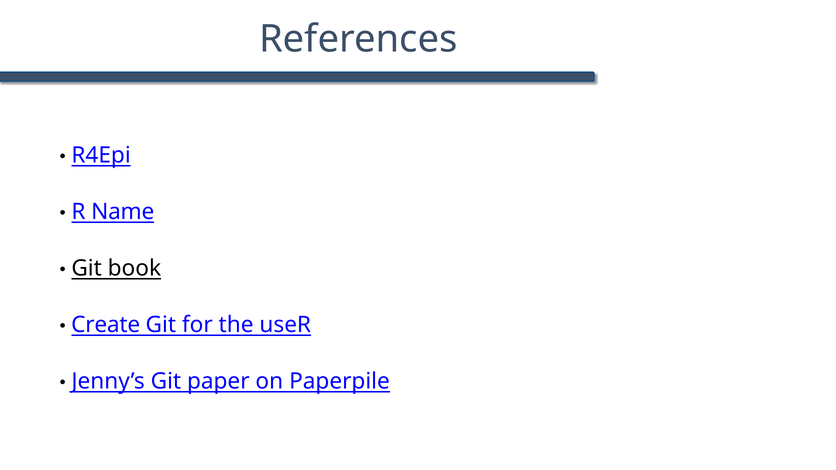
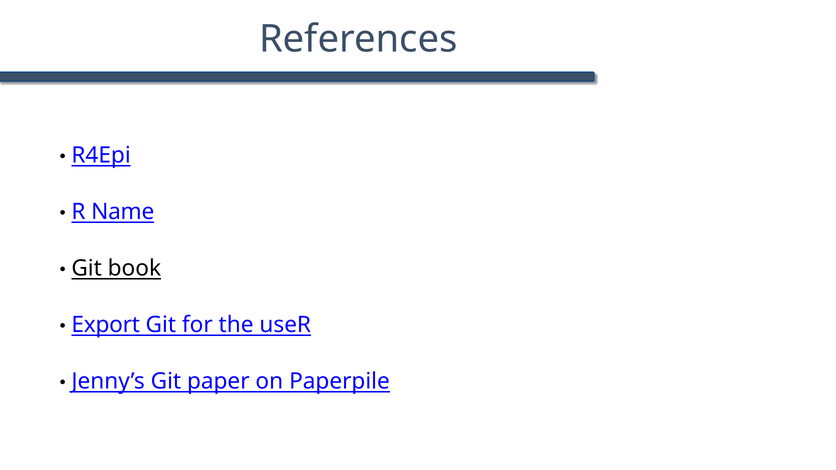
Create: Create -> Export (106, 325)
